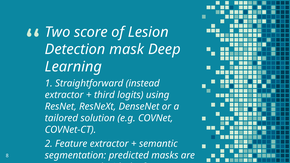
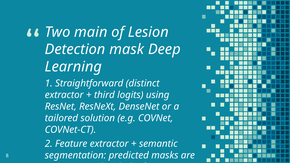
score: score -> main (91, 32)
instead: instead -> distinct (143, 83)
